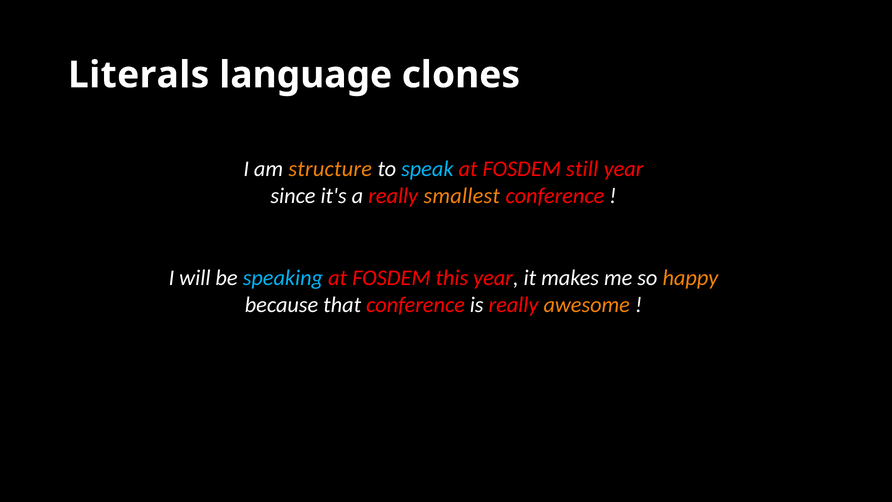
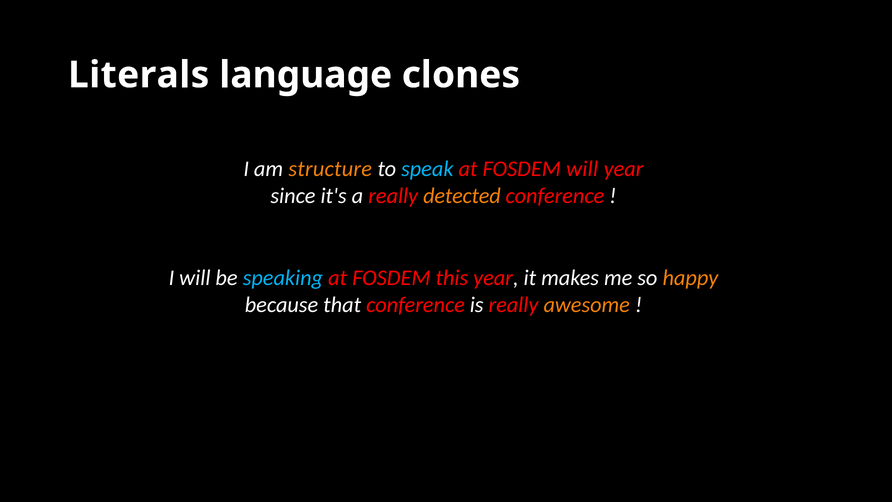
FOSDEM still: still -> will (582, 169)
smallest: smallest -> detected (462, 196)
